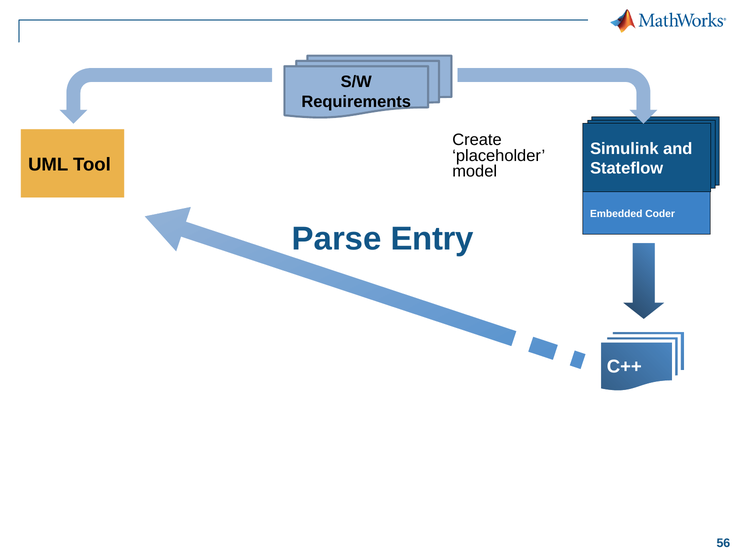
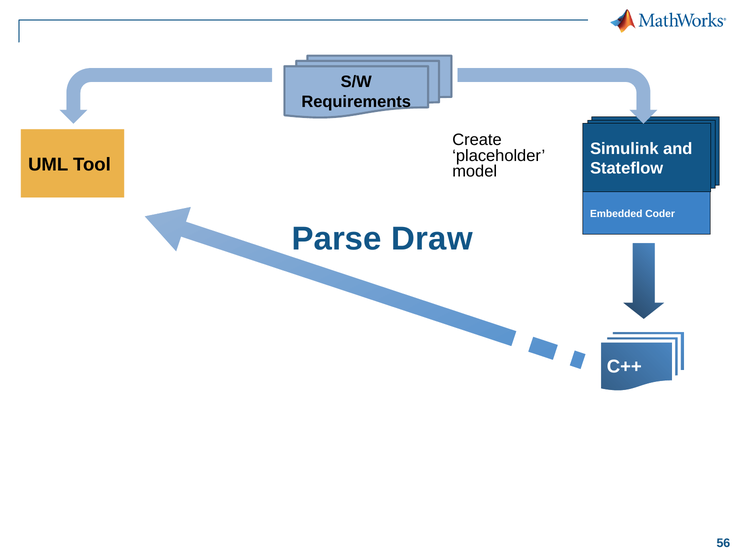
Entry: Entry -> Draw (432, 239)
